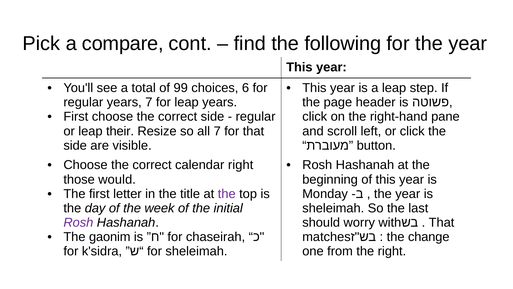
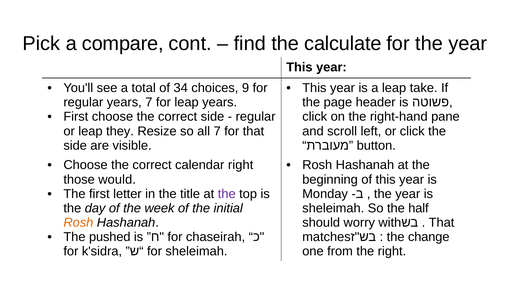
following: following -> calculate (343, 43)
99: 99 -> 34 (181, 88)
6: 6 -> 9 (246, 88)
step: step -> take (424, 88)
their: their -> they (120, 131)
last: last -> half (418, 208)
Rosh colour: purple -> orange (78, 222)
gaonim: gaonim -> pushed (110, 237)
